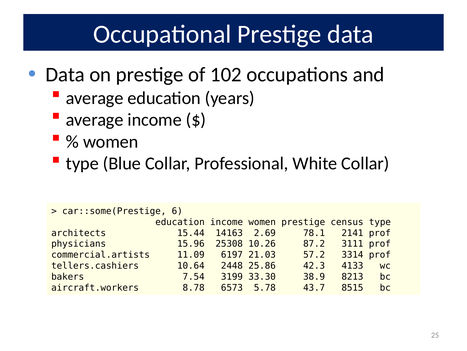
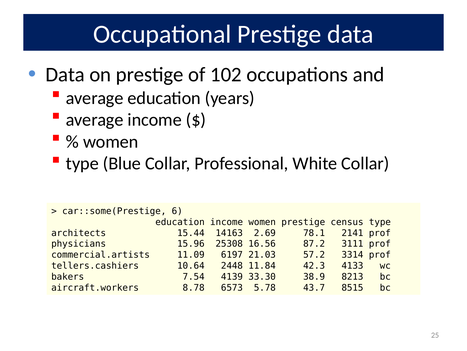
10.26: 10.26 -> 16.56 (262, 243)
25.86: 25.86 -> 11.84 (262, 265)
3199: 3199 -> 4139 (232, 276)
